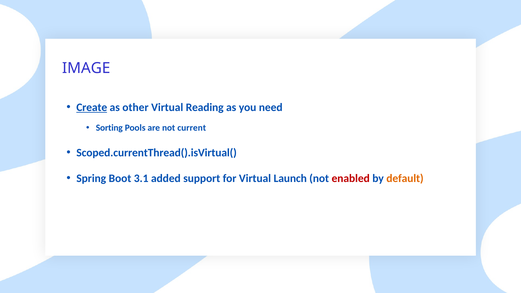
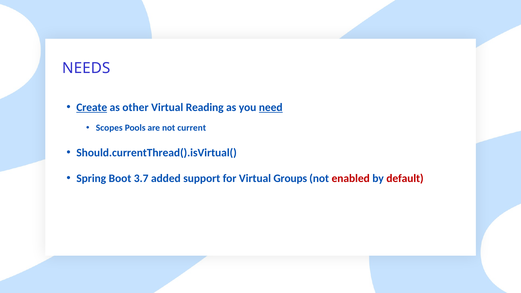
IMAGE: IMAGE -> NEEDS (86, 68)
need underline: none -> present (271, 107)
Sorting: Sorting -> Scopes (109, 128)
Scoped.currentThread().isVirtual(: Scoped.currentThread().isVirtual( -> Should.currentThread().isVirtual( (157, 153)
3.1: 3.1 -> 3.7 (141, 179)
Launch: Launch -> Groups (290, 179)
default colour: orange -> red (405, 179)
